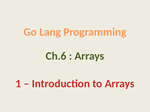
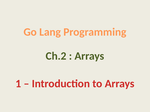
Ch.6: Ch.6 -> Ch.2 (56, 56)
